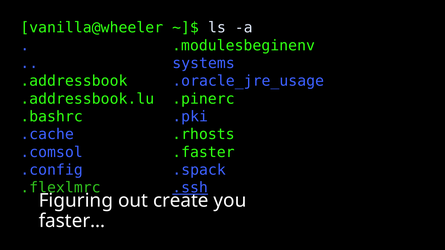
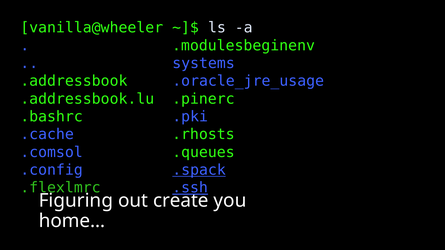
.faster: .faster -> .queues (203, 152)
.spack underline: none -> present (199, 170)
faster…: faster… -> home… (72, 221)
